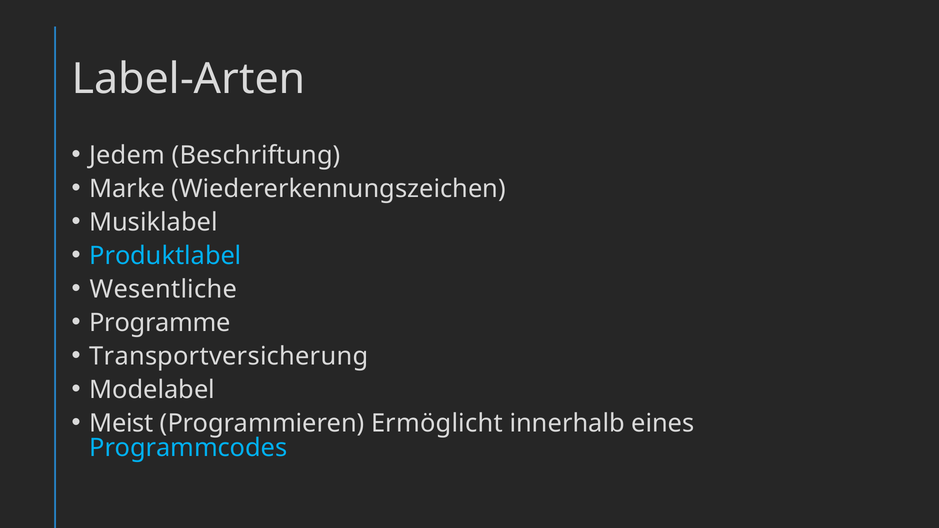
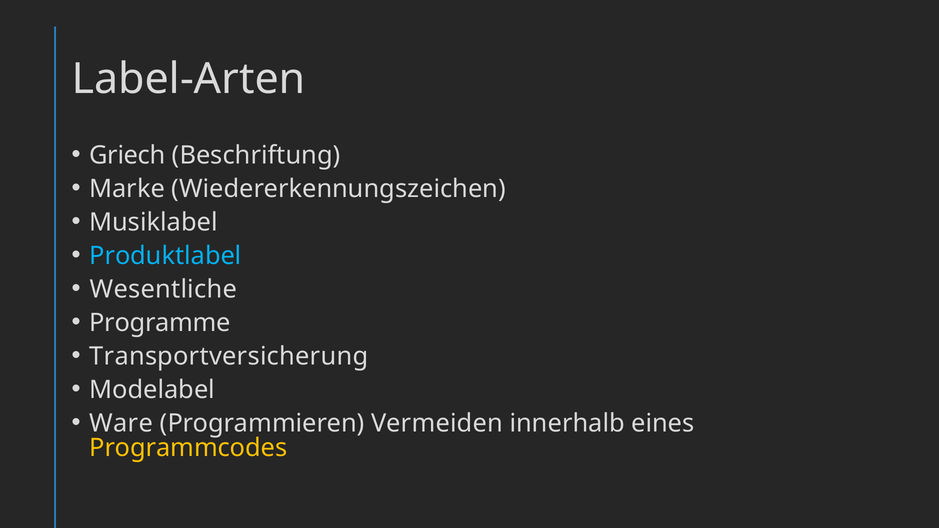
Jedem: Jedem -> Griech (127, 155)
Meist: Meist -> Ware (121, 423)
Ermöglicht: Ermöglicht -> Vermeiden (437, 423)
Programmcodes colour: light blue -> yellow (188, 448)
